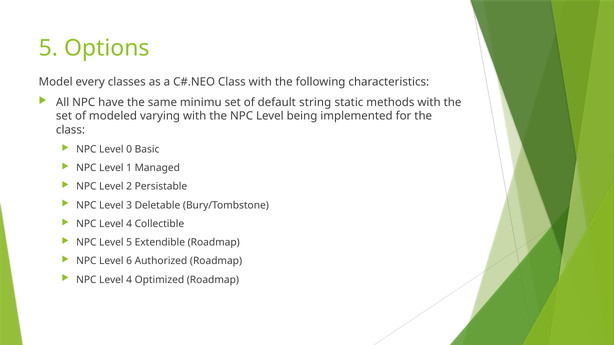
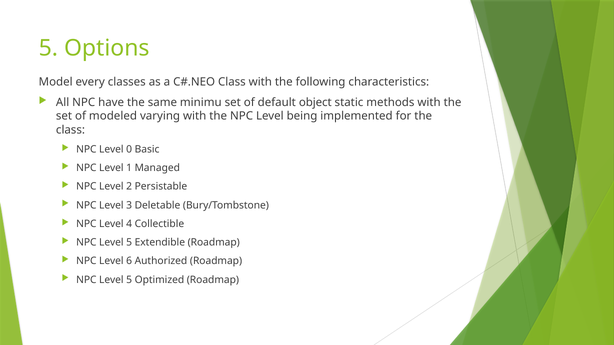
string: string -> object (315, 102)
4: 4 -> 5 (129, 280)
